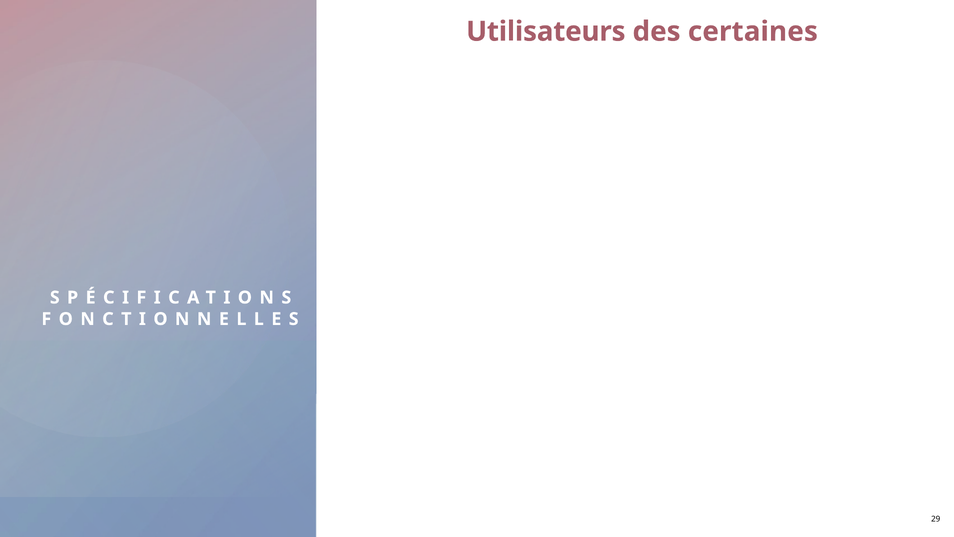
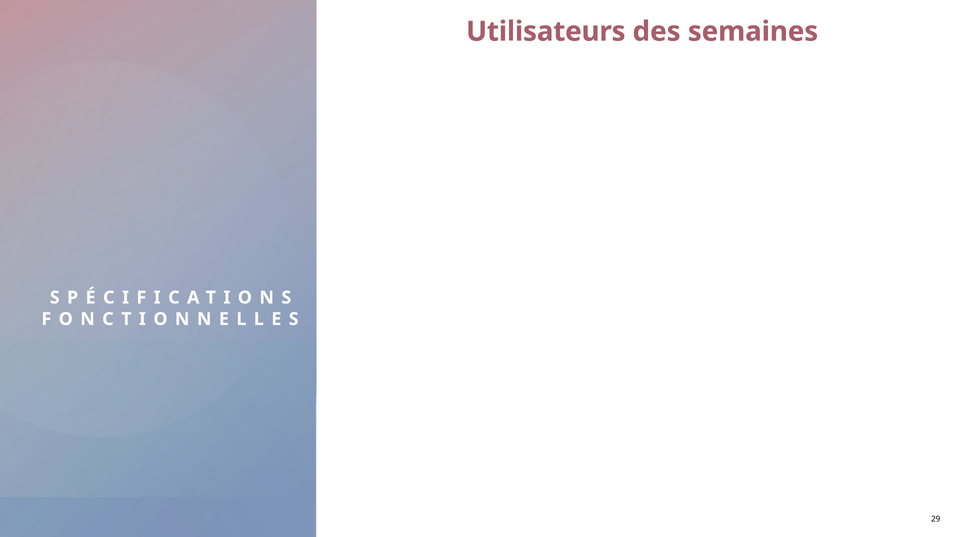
certaines: certaines -> semaines (753, 32)
